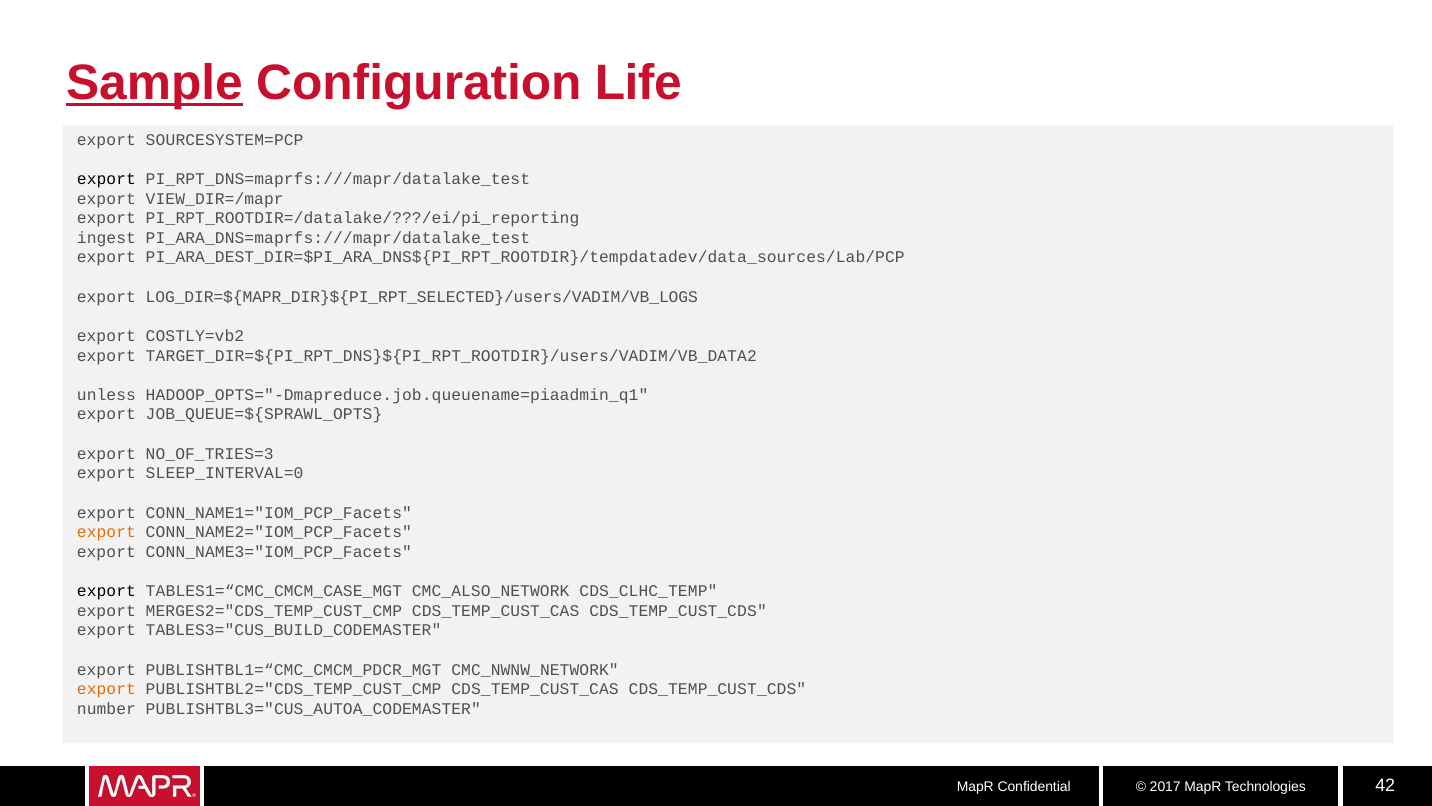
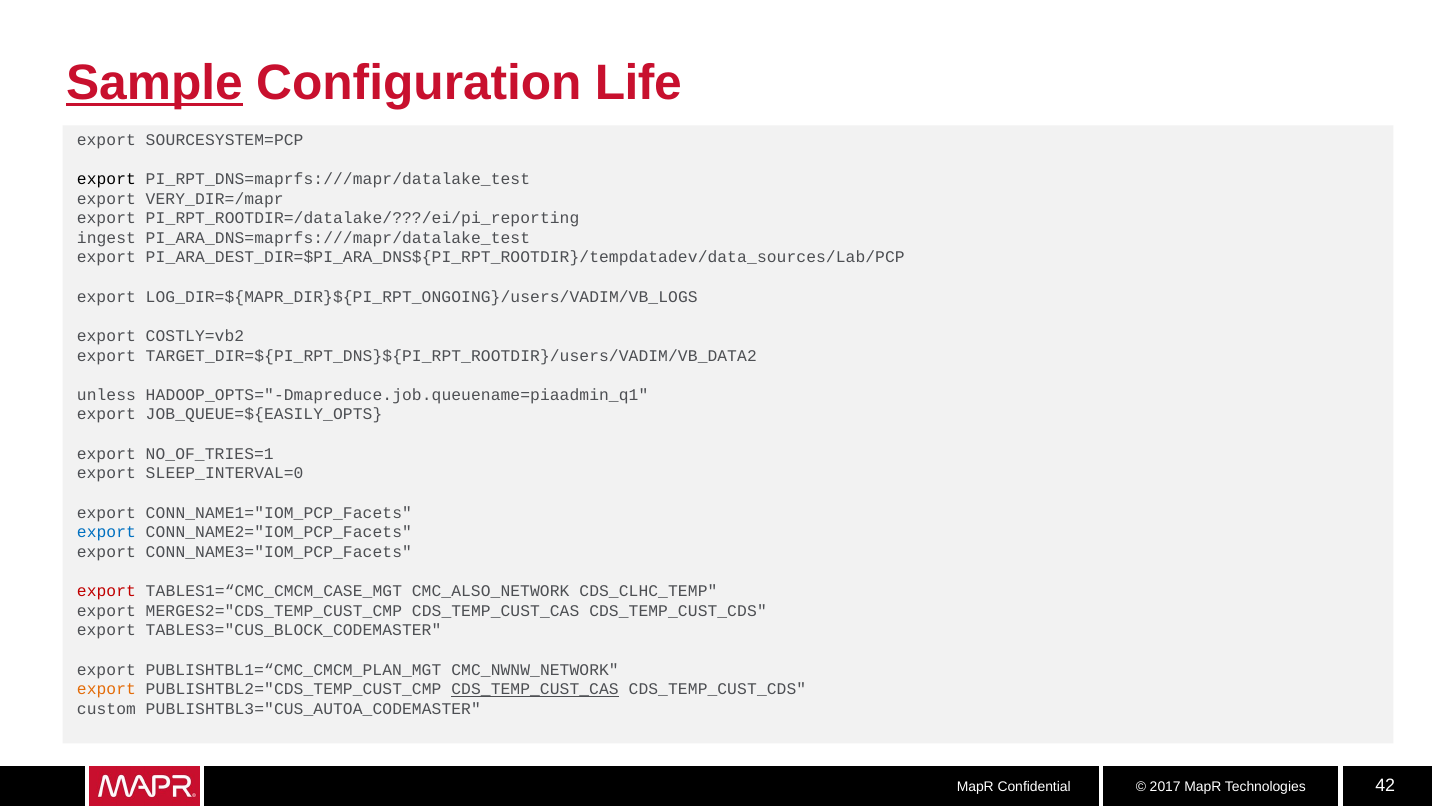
VIEW_DIR=/mapr: VIEW_DIR=/mapr -> VERY_DIR=/mapr (215, 199)
LOG_DIR=${MAPR_DIR}${PI_RPT_SELECTED}/users/VADIM/VB_LOGS: LOG_DIR=${MAPR_DIR}${PI_RPT_SELECTED}/users/VADIM/VB_LOGS -> LOG_DIR=${MAPR_DIR}${PI_RPT_ONGOING}/users/VADIM/VB_LOGS (422, 297)
JOB_QUEUE=${SPRAWL_OPTS: JOB_QUEUE=${SPRAWL_OPTS -> JOB_QUEUE=${EASILY_OPTS (264, 414)
NO_OF_TRIES=3: NO_OF_TRIES=3 -> NO_OF_TRIES=1 (210, 454)
export colour: orange -> blue (106, 532)
export colour: black -> red (106, 591)
TABLES3="CUS_BUILD_CODEMASTER: TABLES3="CUS_BUILD_CODEMASTER -> TABLES3="CUS_BLOCK_CODEMASTER (294, 630)
PUBLISHTBL1=“CMC_CMCM_PDCR_MGT: PUBLISHTBL1=“CMC_CMCM_PDCR_MGT -> PUBLISHTBL1=“CMC_CMCM_PLAN_MGT (294, 669)
CDS_TEMP_CUST_CAS underline: none -> present (535, 689)
number: number -> custom (106, 709)
